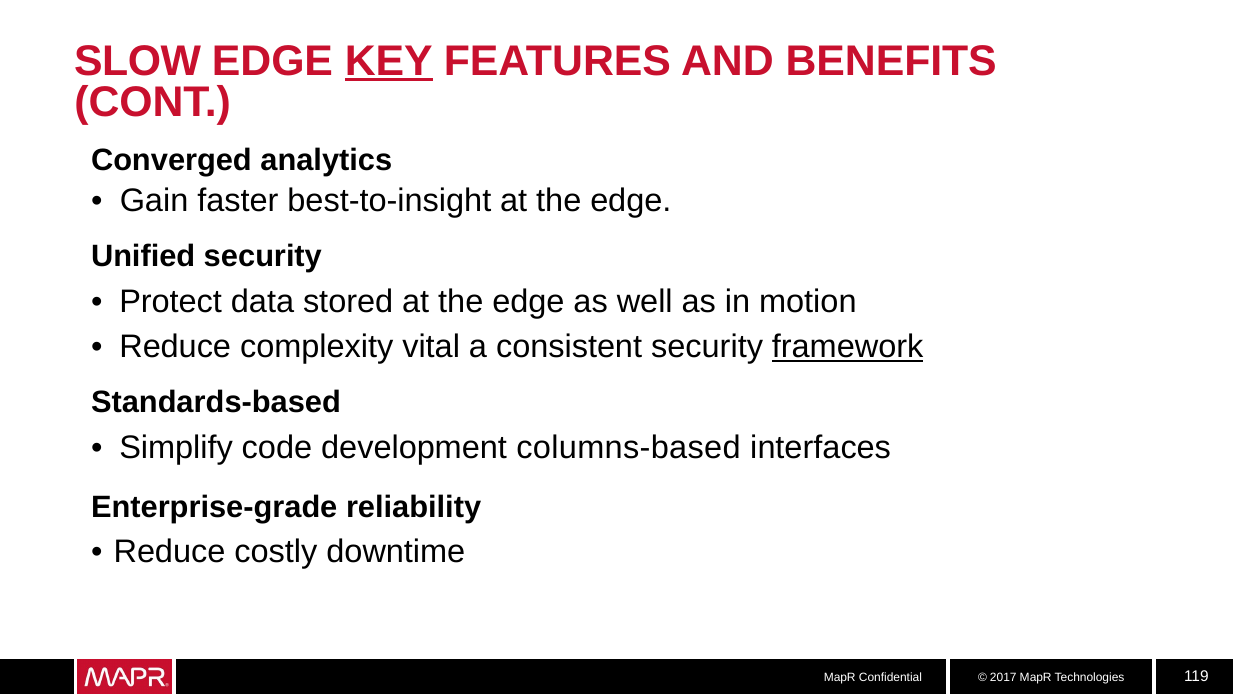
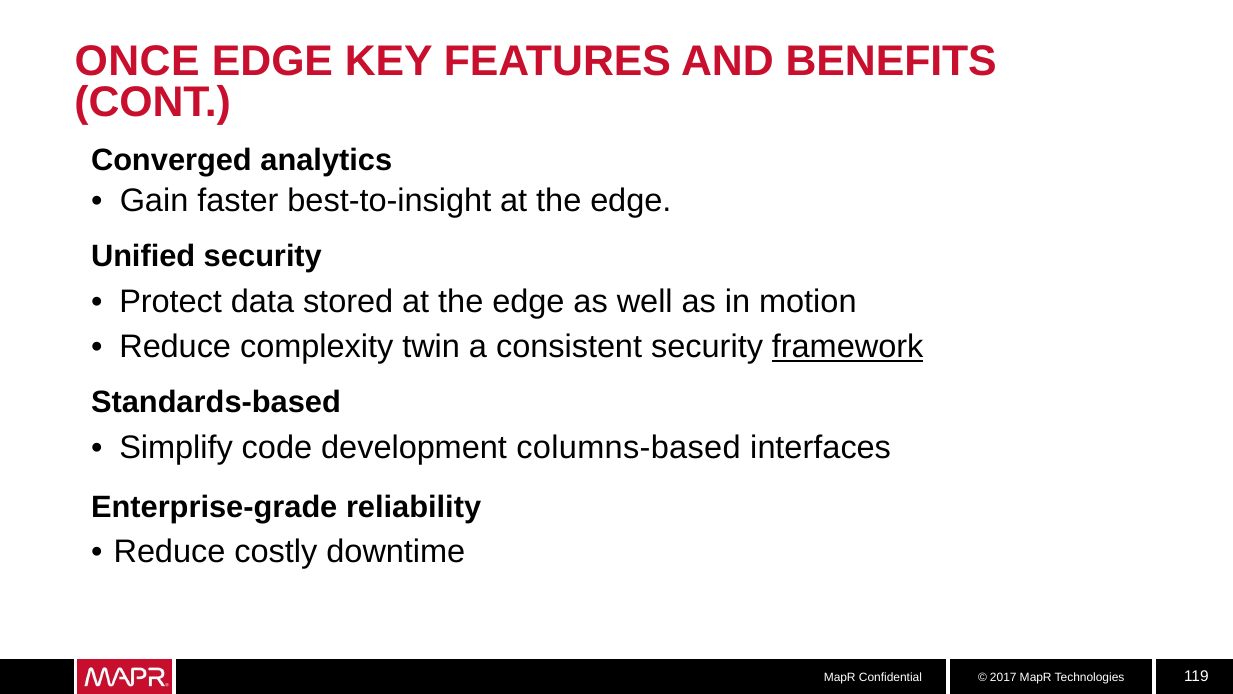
SLOW: SLOW -> ONCE (137, 61)
KEY underline: present -> none (389, 61)
vital: vital -> twin (431, 347)
